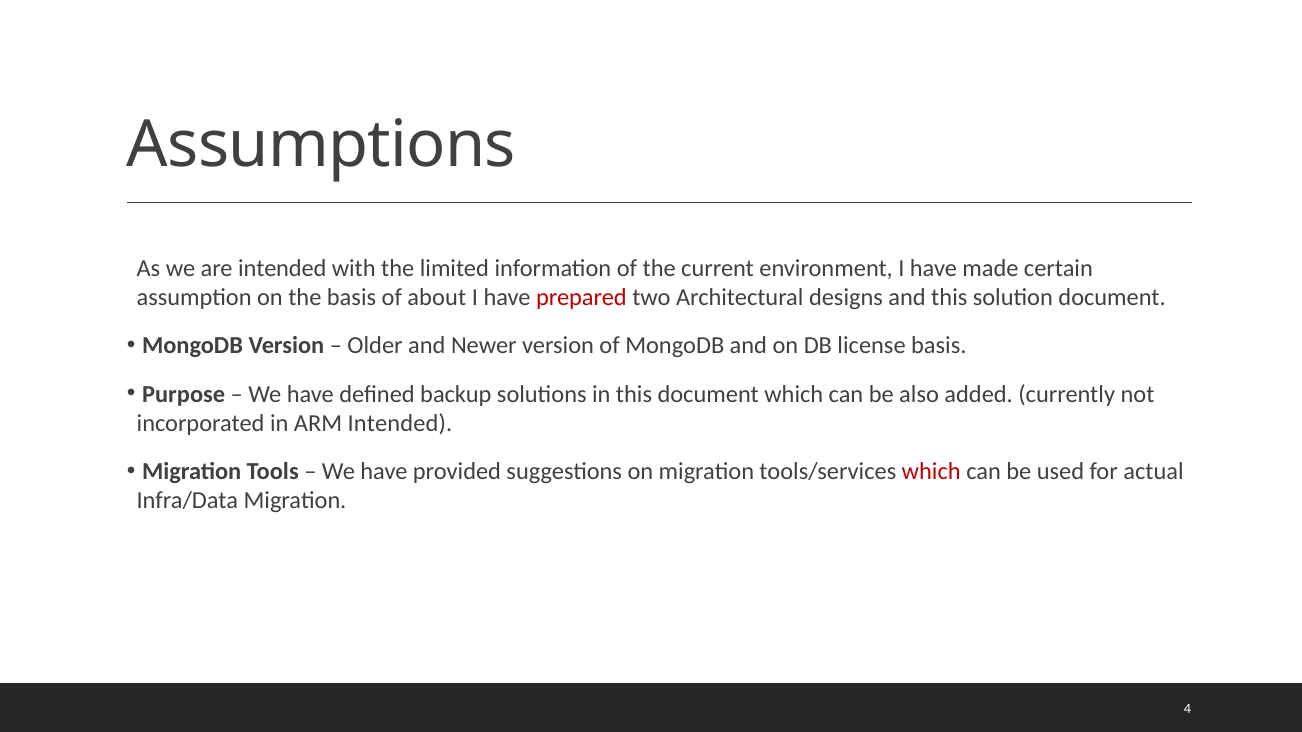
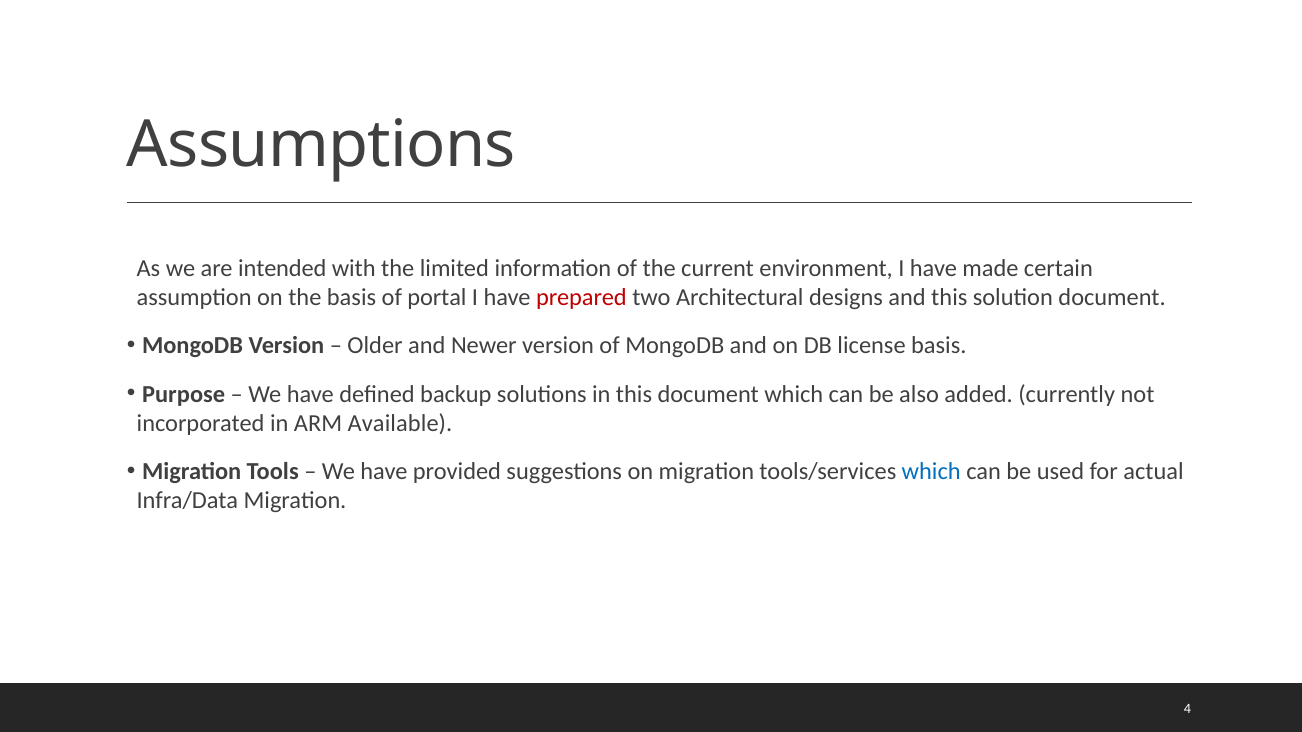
about: about -> portal (437, 298)
ARM Intended: Intended -> Available (400, 423)
which colour: red -> blue (931, 472)
